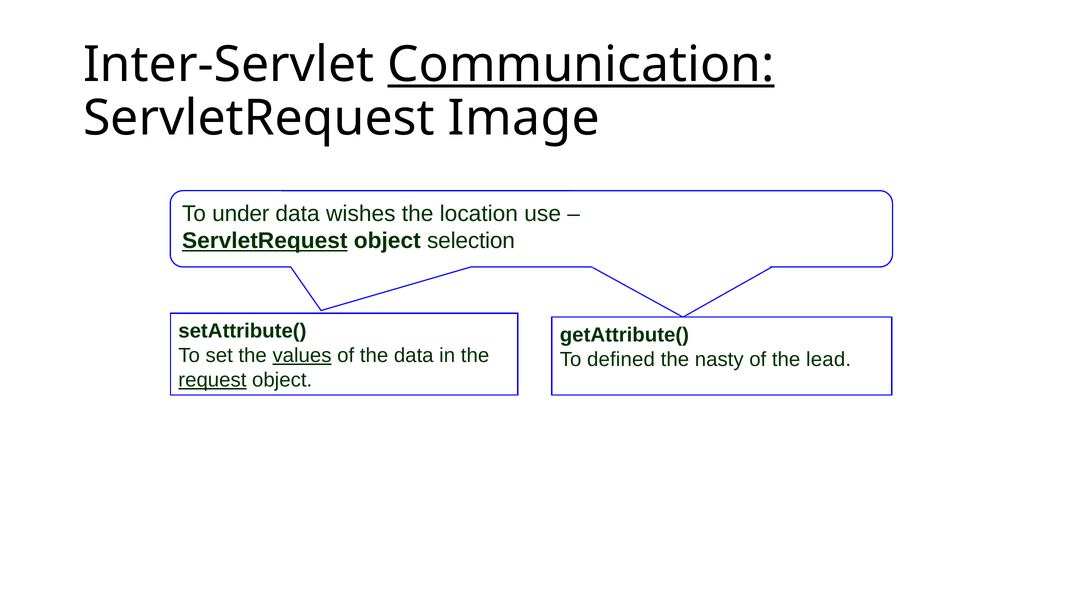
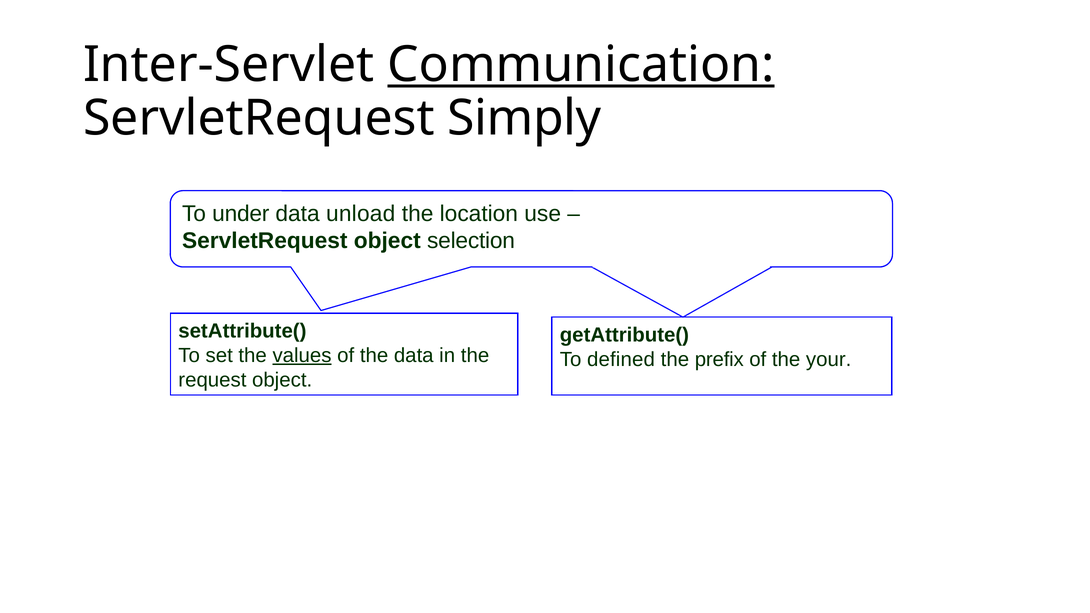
Image: Image -> Simply (524, 119)
wishes: wishes -> unload (361, 214)
ServletRequest underline: present -> none (265, 241)
nasty: nasty -> prefix (719, 359)
lead: lead -> your (829, 359)
request underline: present -> none (212, 380)
